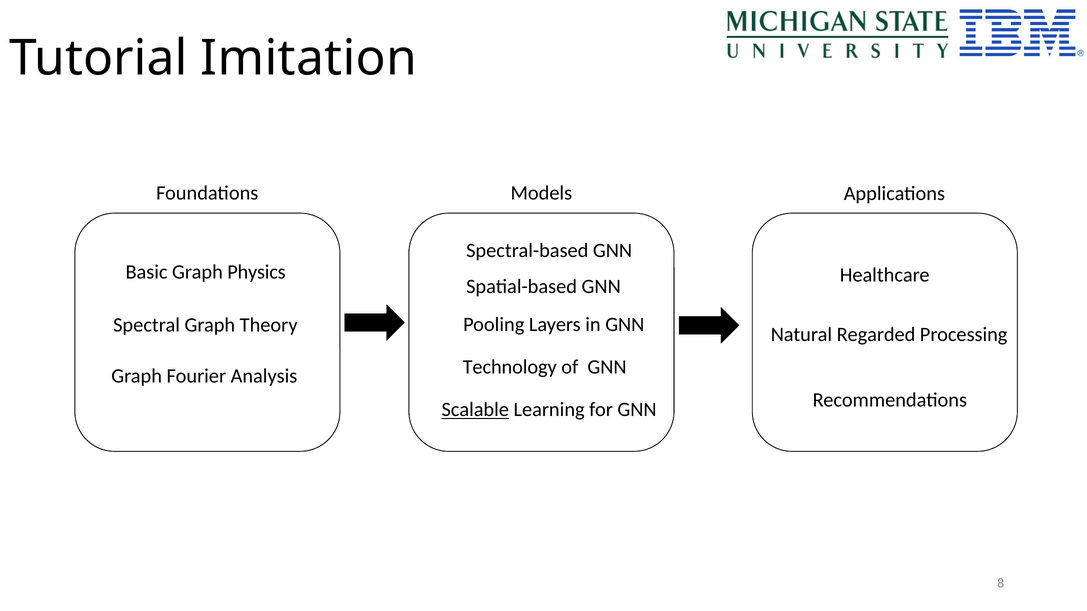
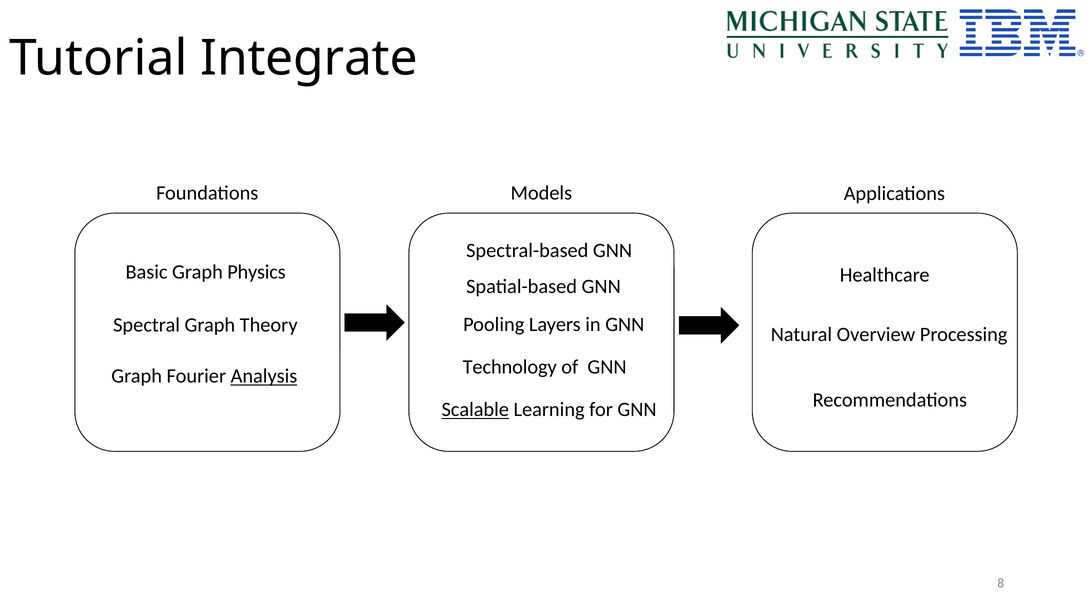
Imitation: Imitation -> Integrate (309, 58)
Regarded: Regarded -> Overview (876, 335)
Analysis underline: none -> present (264, 377)
